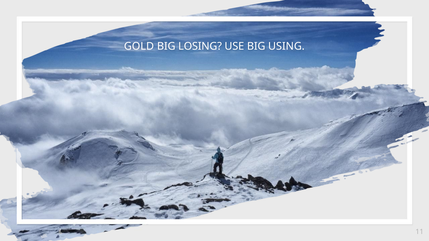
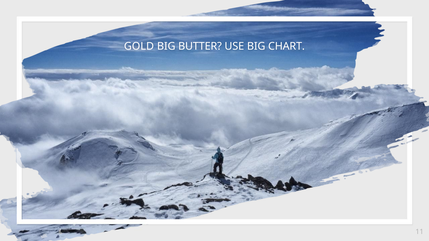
LOSING: LOSING -> BUTTER (200, 46)
USING: USING -> CHART (287, 46)
